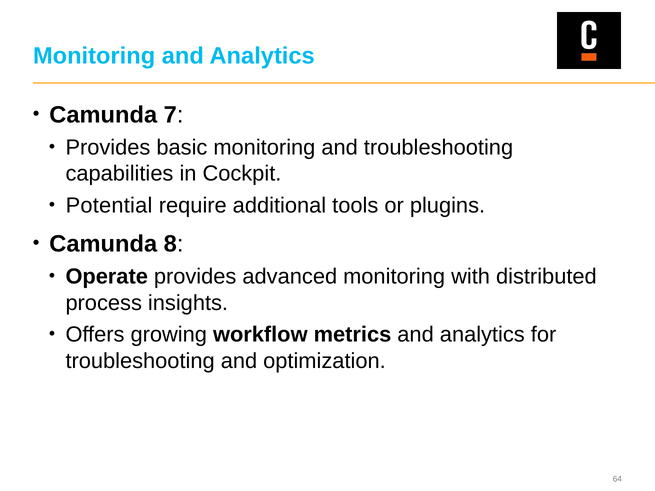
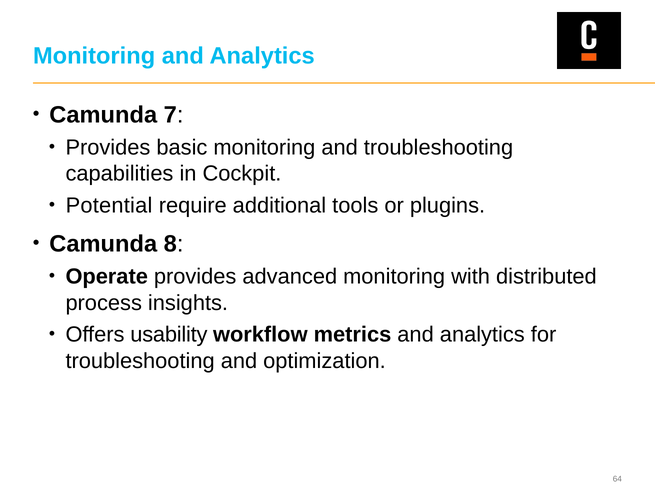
growing: growing -> usability (169, 335)
